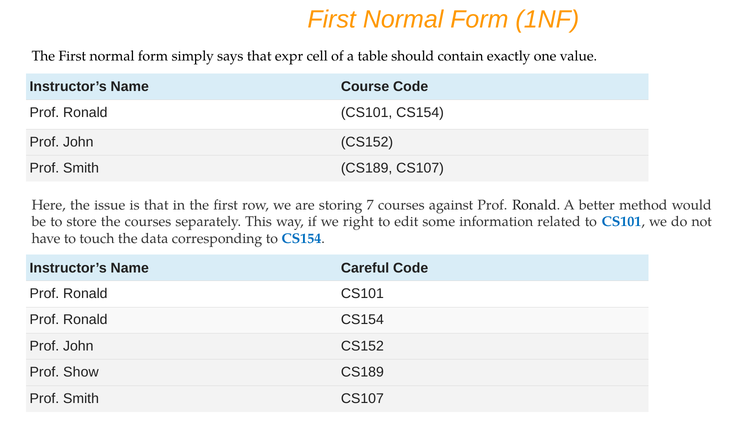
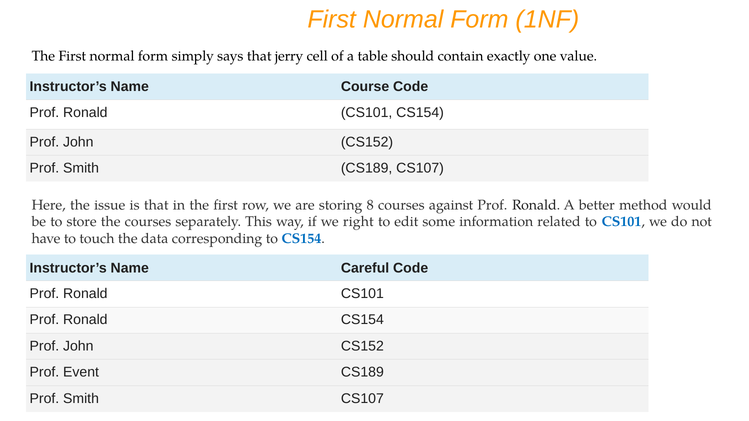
expr: expr -> jerry (289, 56)
7: 7 -> 8 (370, 205)
Show: Show -> Event (81, 372)
